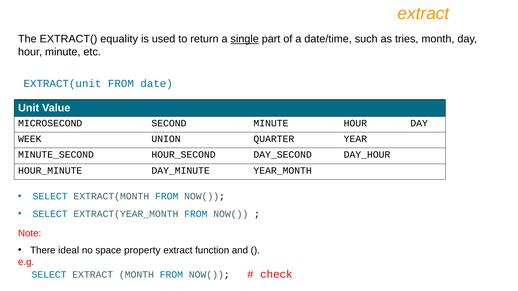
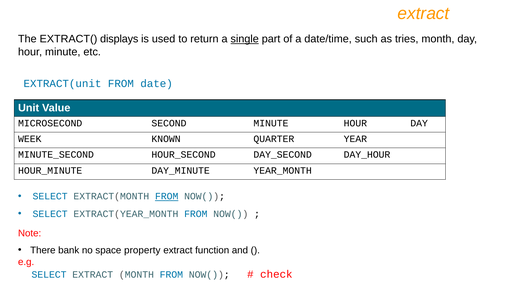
equality: equality -> displays (119, 39)
UNION: UNION -> KNOWN (166, 139)
FROM underline: none -> present (167, 197)
ideal: ideal -> bank (69, 250)
